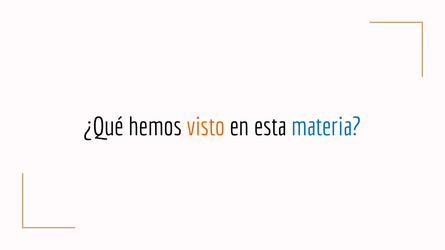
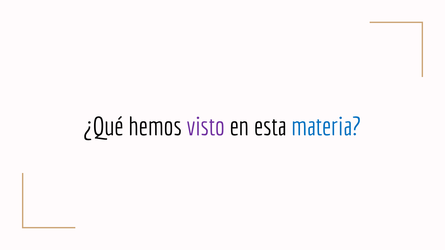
visto colour: orange -> purple (206, 127)
